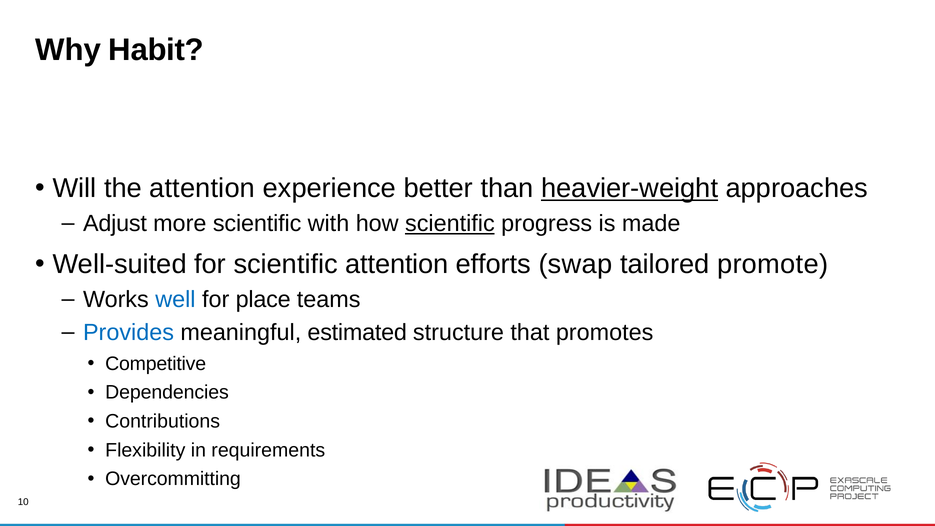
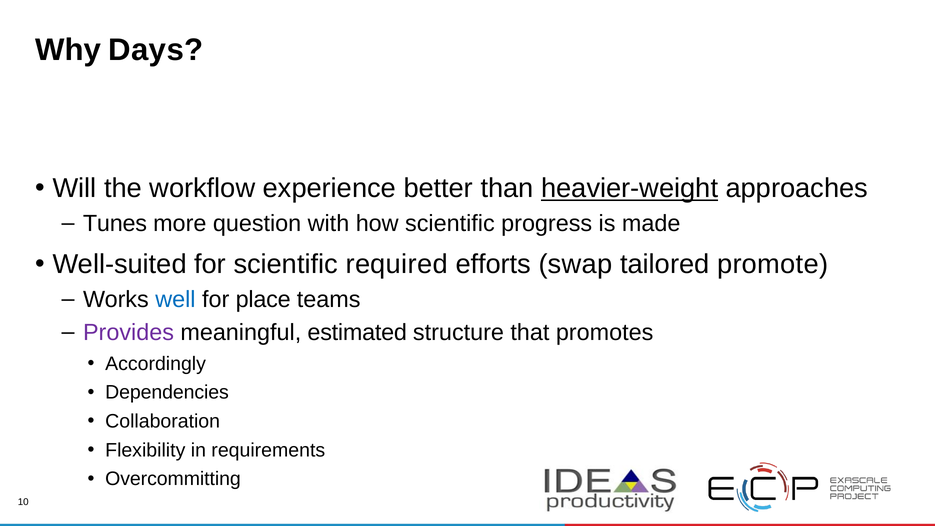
Habit: Habit -> Days (156, 50)
the attention: attention -> workflow (202, 188)
Adjust: Adjust -> Tunes (115, 224)
more scientific: scientific -> question (257, 224)
scientific underline: present -> none (450, 224)
scientific attention: attention -> required (397, 265)
Provides colour: blue -> purple (129, 333)
Competitive: Competitive -> Accordingly (156, 364)
Contributions: Contributions -> Collaboration (163, 421)
